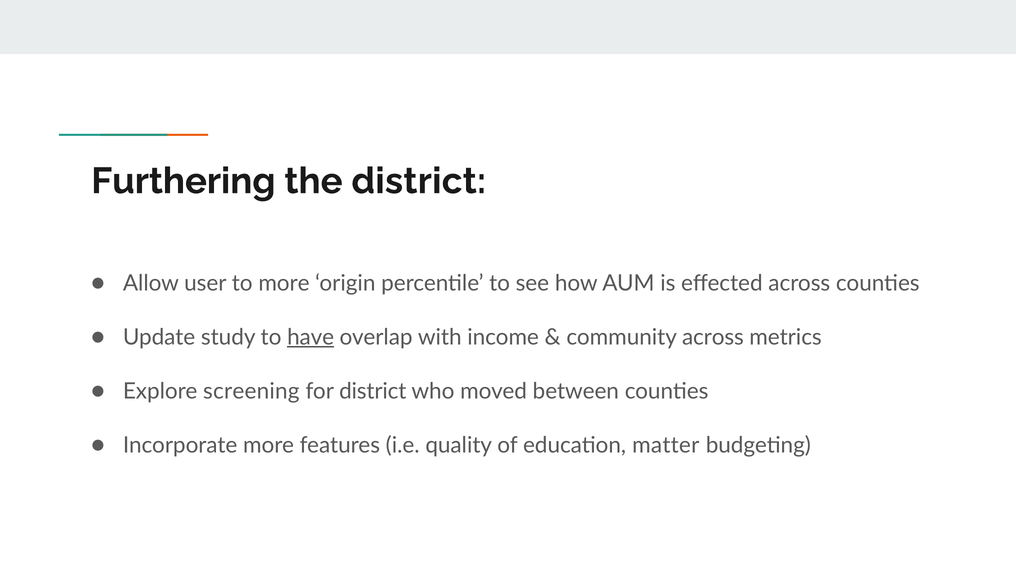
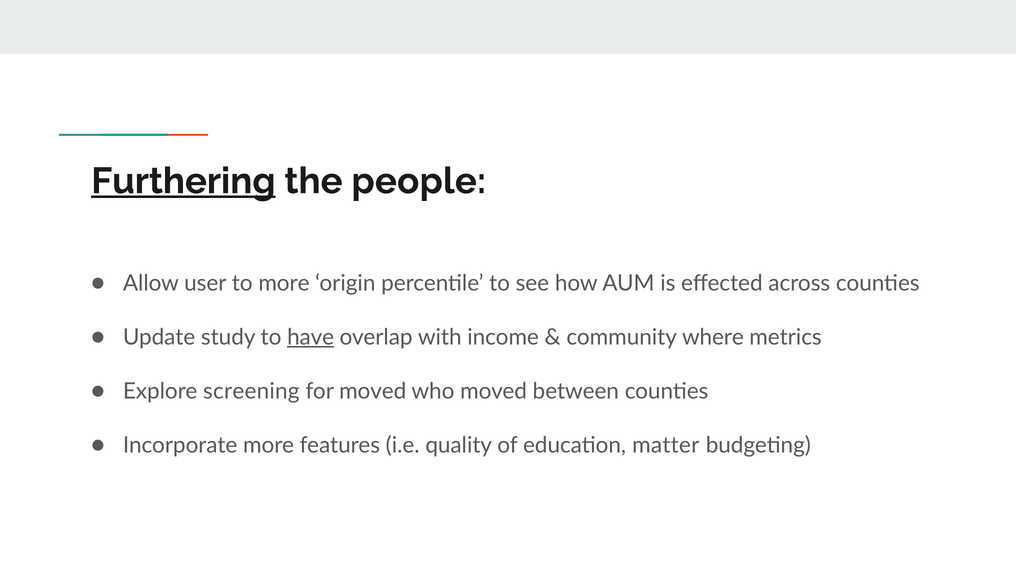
Furthering underline: none -> present (183, 181)
the district: district -> people (419, 181)
community across: across -> where (713, 338)
for district: district -> moved (373, 392)
